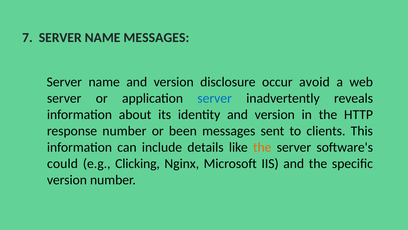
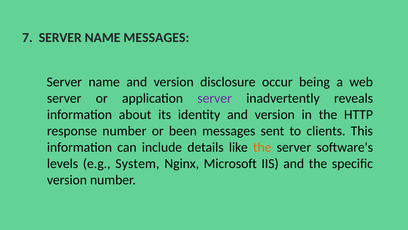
avoid: avoid -> being (314, 82)
server colour: blue -> purple (215, 98)
could: could -> levels (63, 163)
Clicking: Clicking -> System (137, 163)
